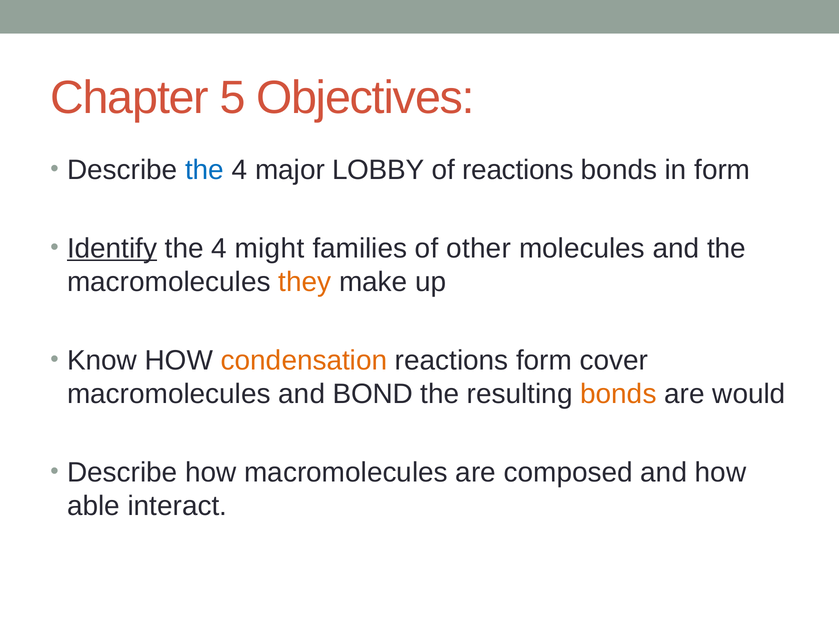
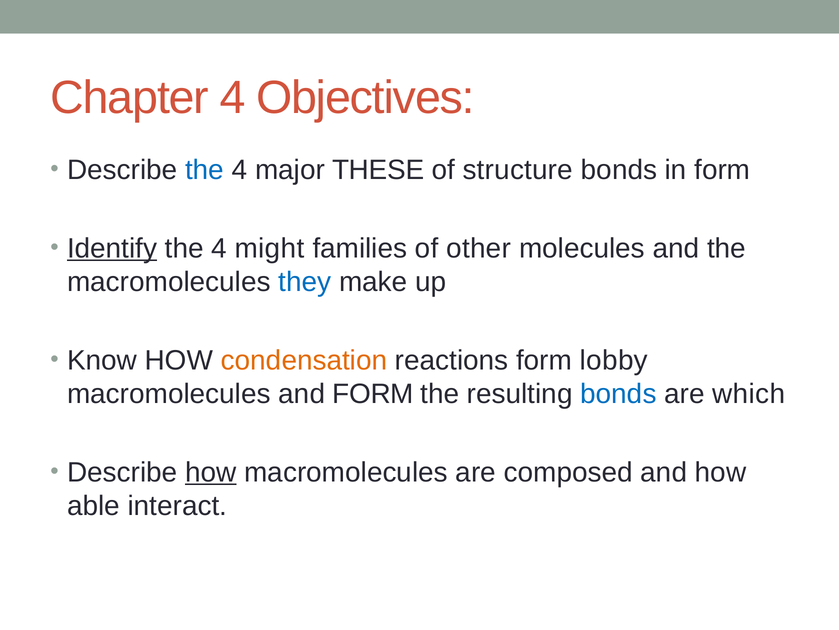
Chapter 5: 5 -> 4 (233, 98)
LOBBY: LOBBY -> THESE (378, 170)
of reactions: reactions -> structure (518, 170)
they colour: orange -> blue (305, 282)
cover: cover -> lobby (614, 360)
and BOND: BOND -> FORM (373, 393)
bonds colour: orange -> blue (618, 393)
would: would -> which (749, 393)
how underline: none -> present (211, 472)
